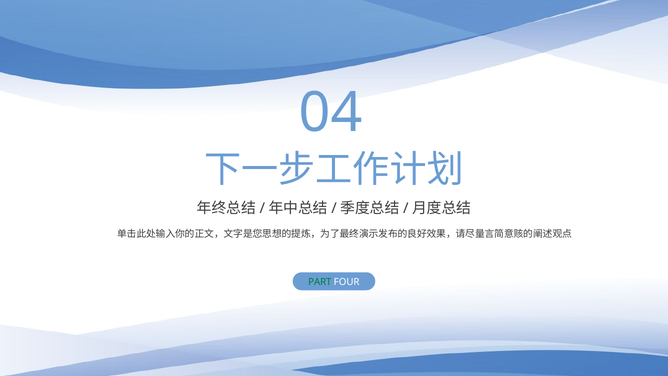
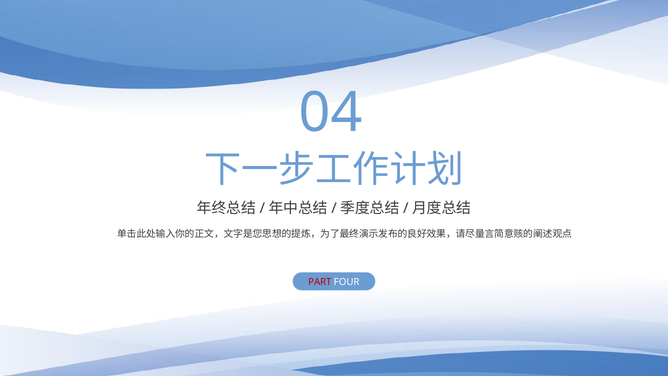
PART colour: green -> red (320, 282)
